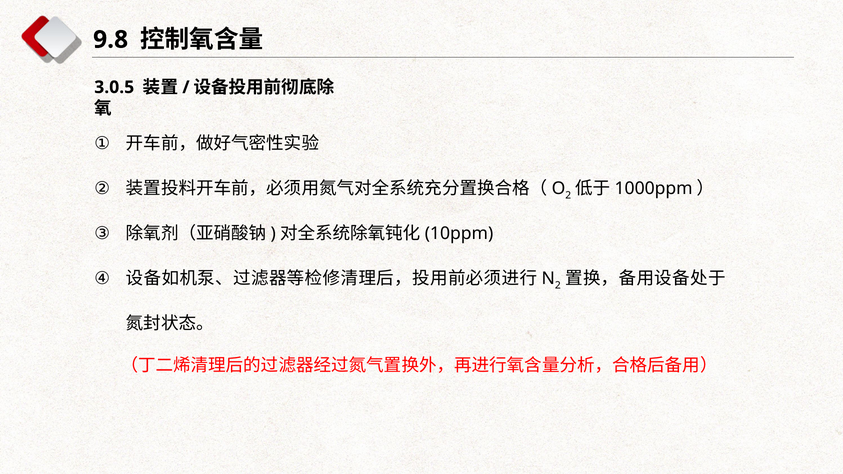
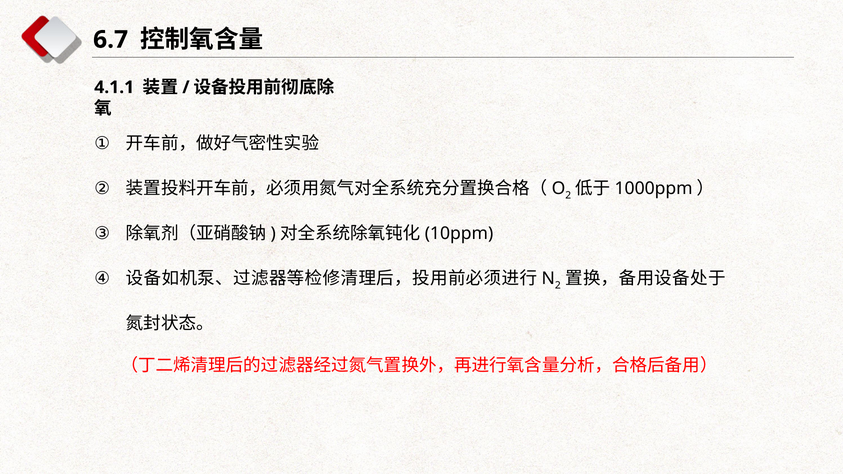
9.8: 9.8 -> 6.7 (111, 40)
3.0.5: 3.0.5 -> 4.1.1 (114, 87)
